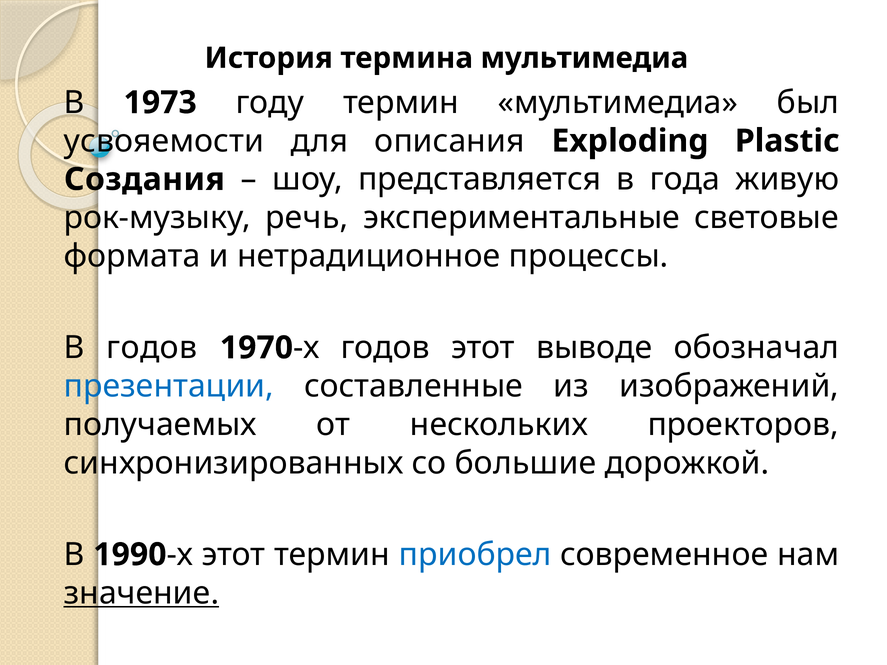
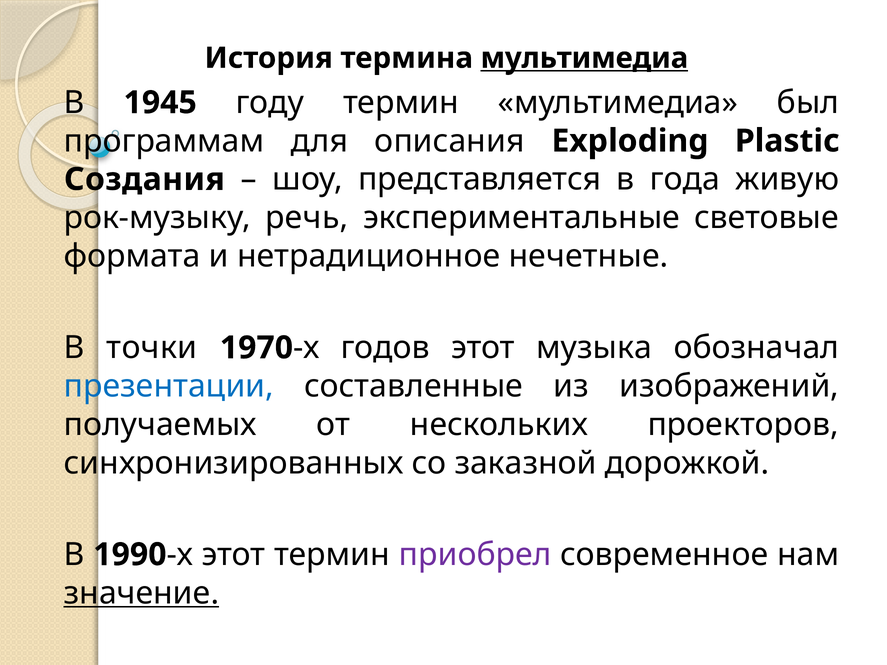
мультимедиа underline: none -> present (584, 58)
1973: 1973 -> 1945 (160, 103)
усвояемости: усвояемости -> программам (164, 141)
процессы: процессы -> нечетные (589, 256)
В годов: годов -> точки (152, 348)
выводе: выводе -> музыка (594, 348)
большие: большие -> заказной (526, 463)
приобрел colour: blue -> purple (475, 555)
